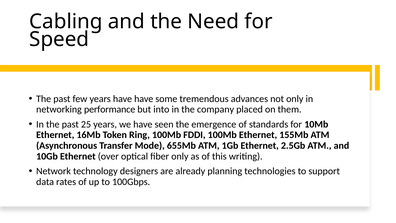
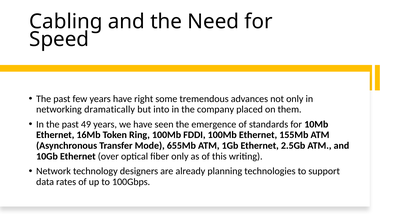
have have: have -> right (144, 99)
performance: performance -> dramatically (110, 109)
25: 25 -> 49 (86, 124)
